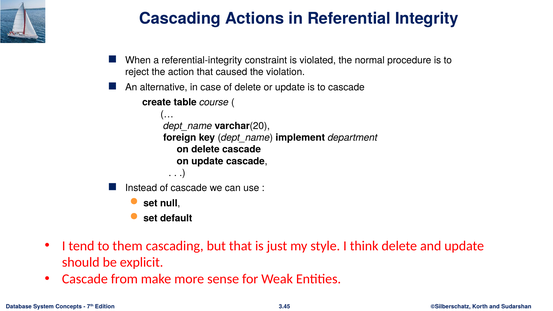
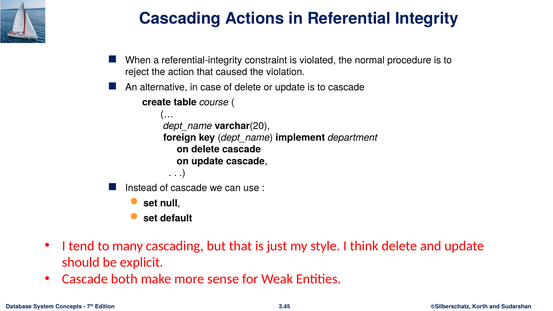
them: them -> many (128, 246)
from: from -> both (124, 279)
